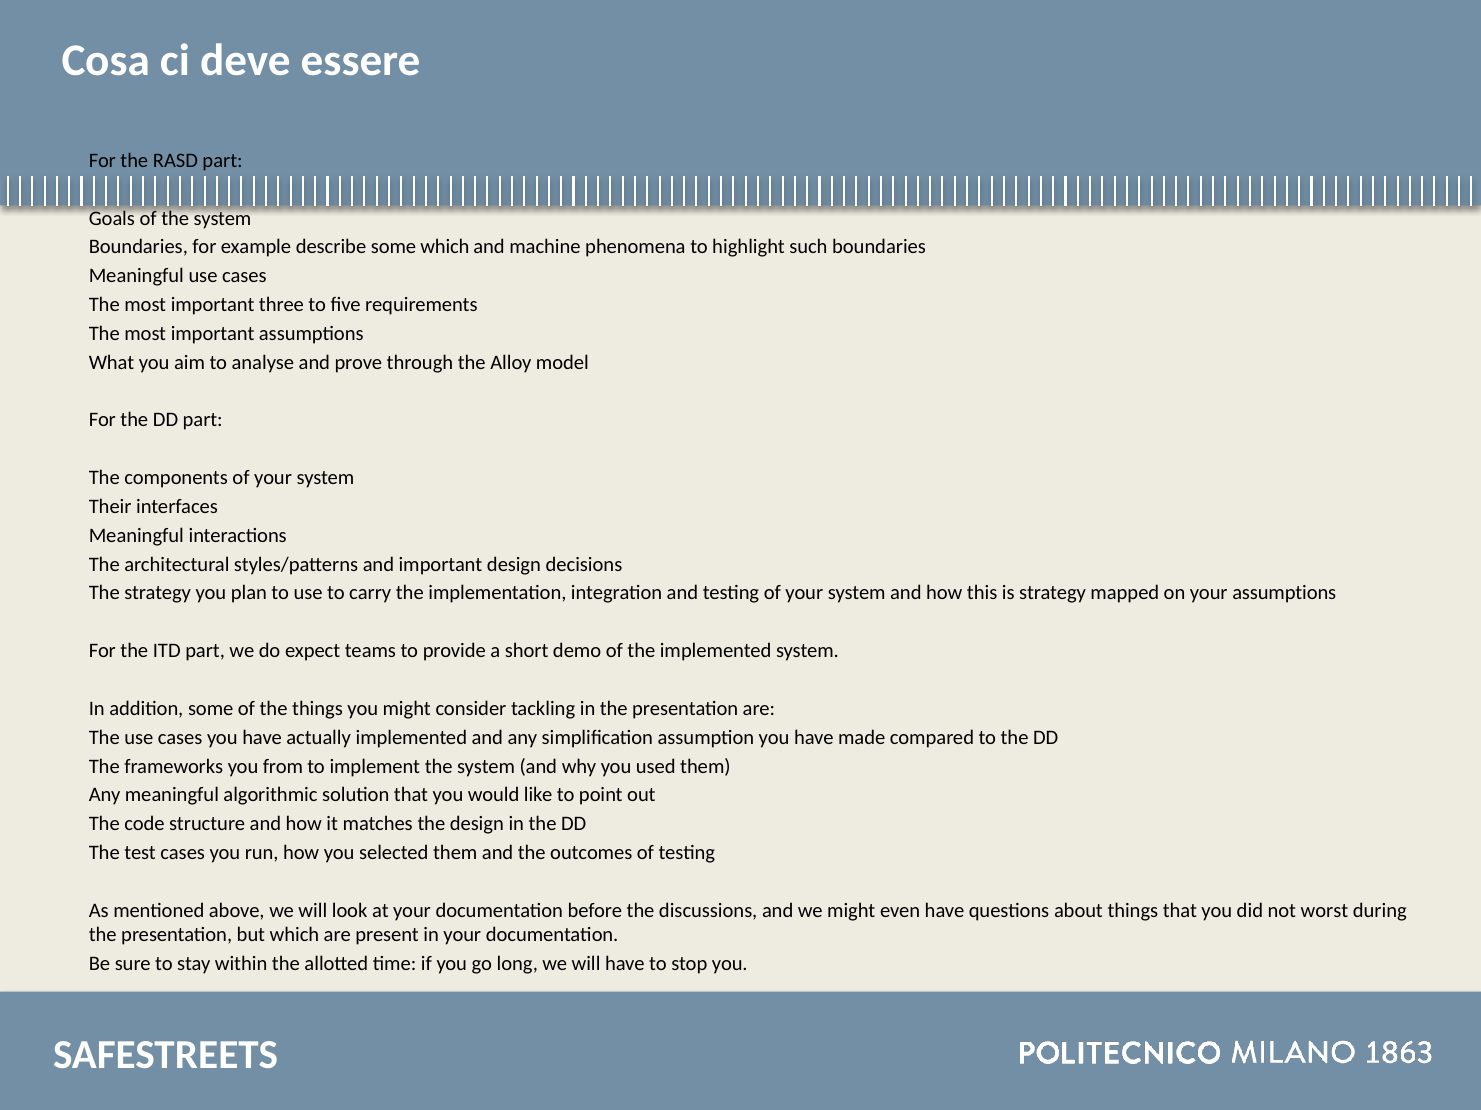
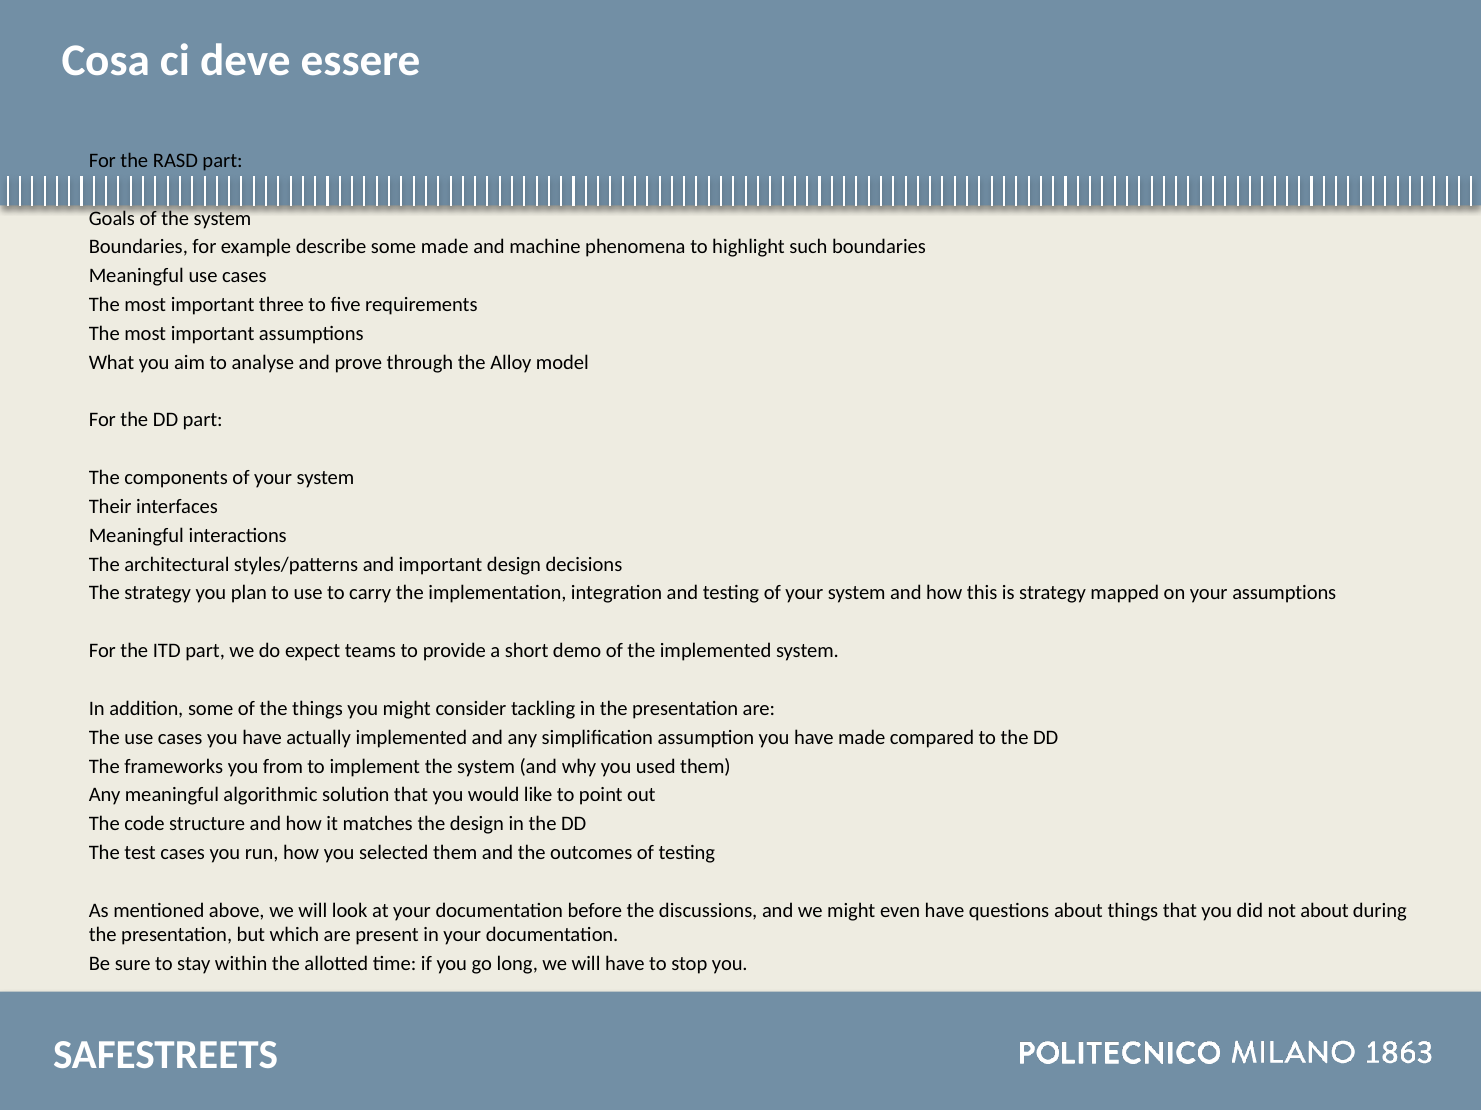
some which: which -> made (445, 247)
not worst: worst -> about (1325, 911)
